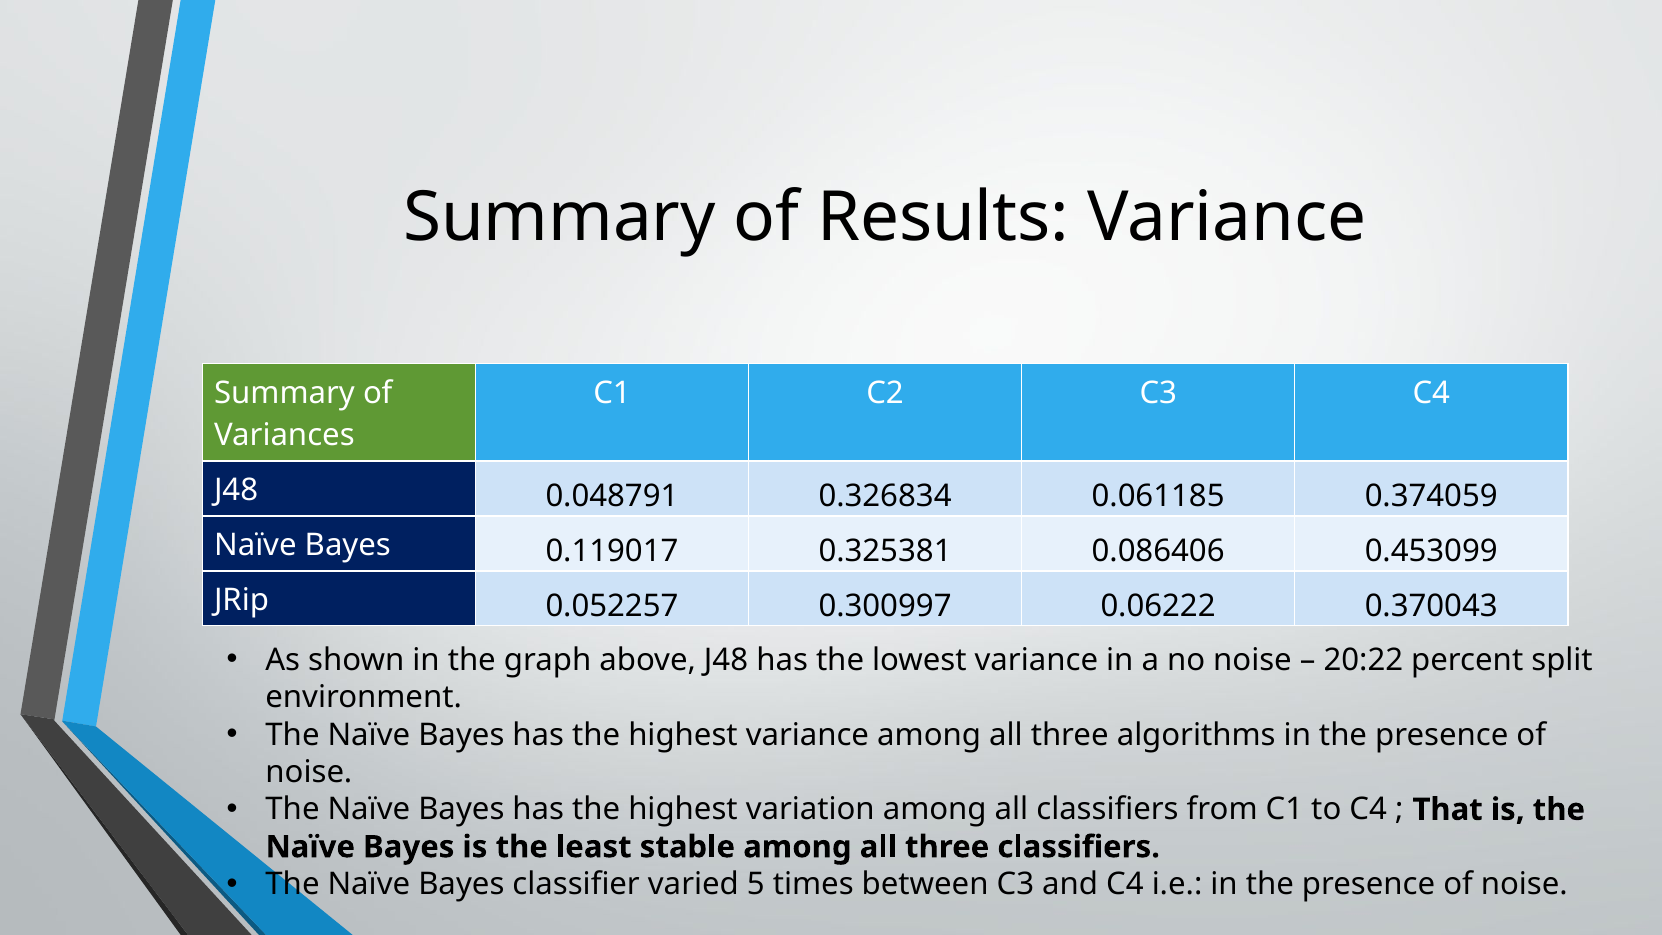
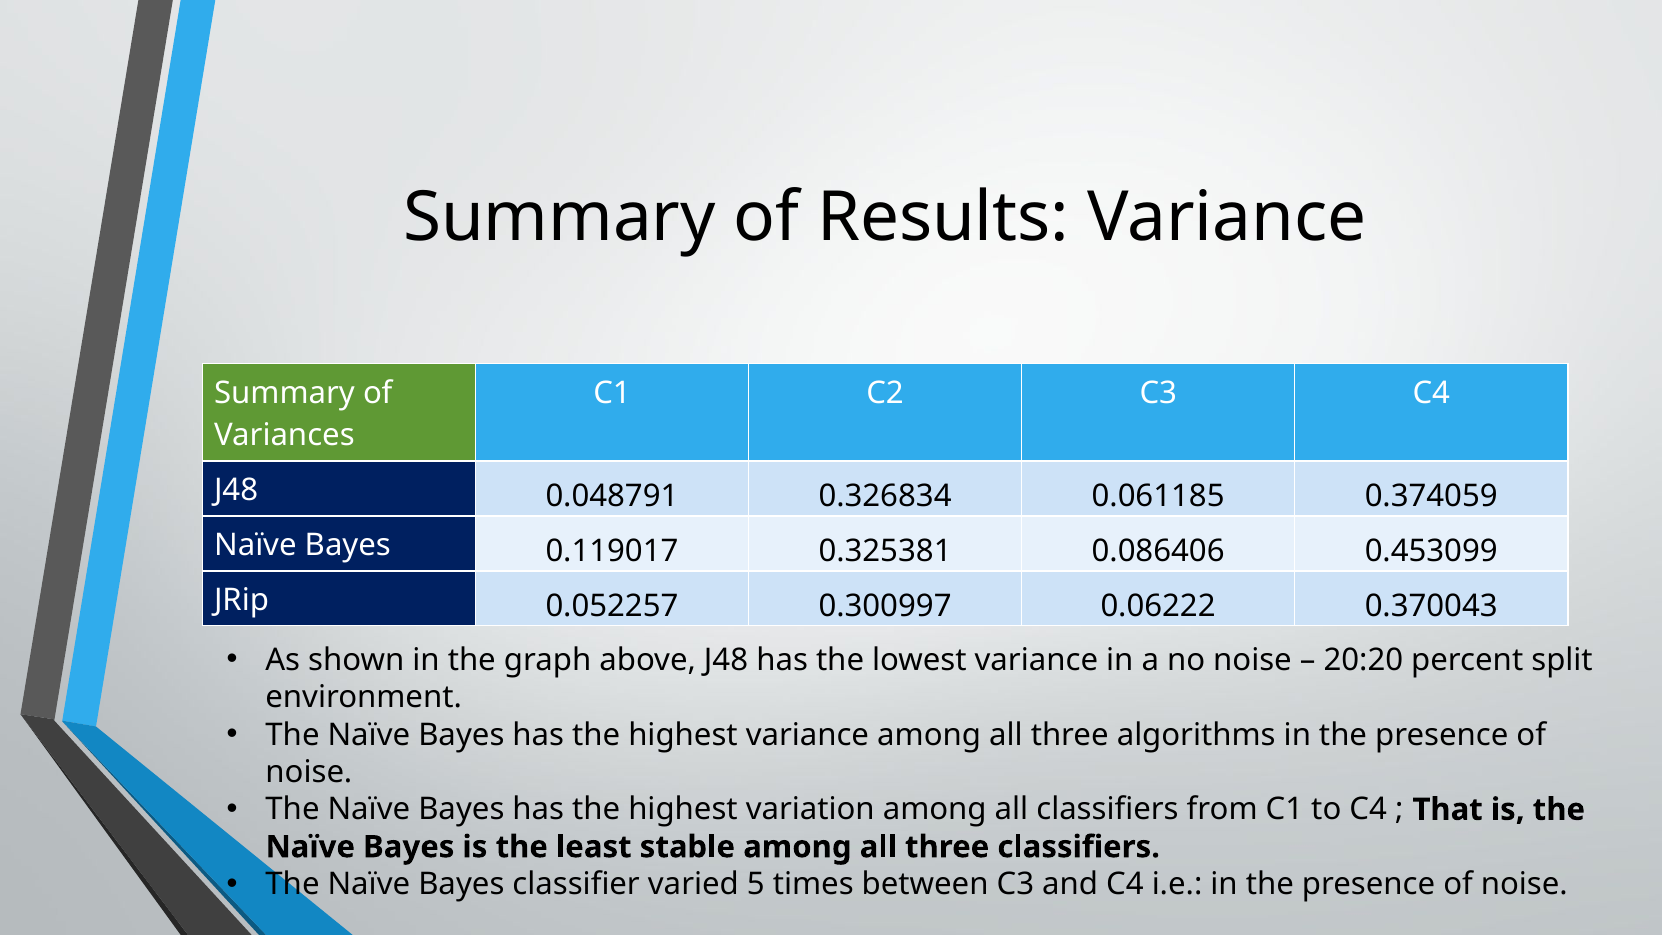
20:22: 20:22 -> 20:20 (1363, 660)
